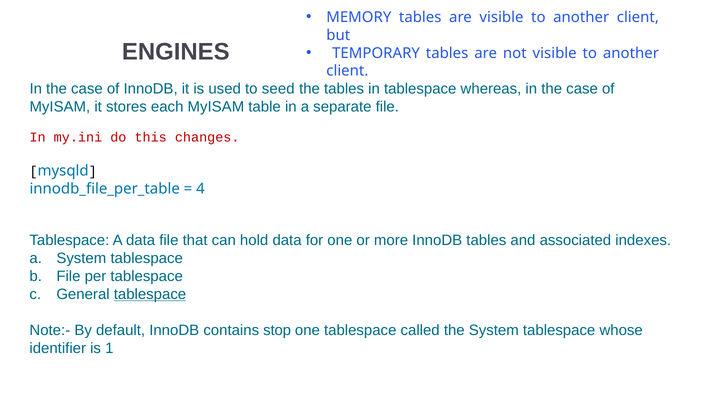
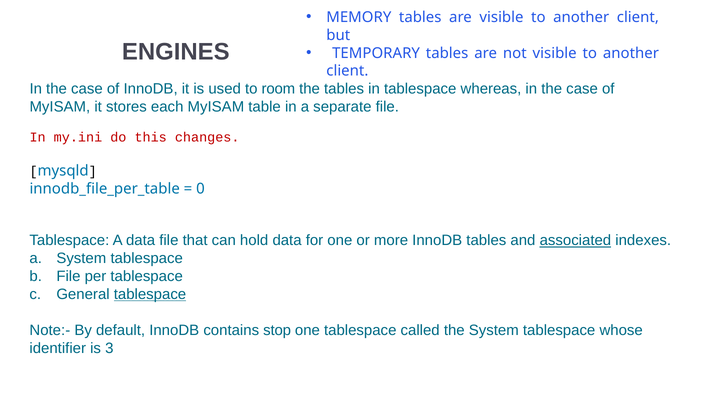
seed: seed -> room (278, 89)
4: 4 -> 0 (200, 189)
associated underline: none -> present (575, 240)
1: 1 -> 3 (109, 348)
